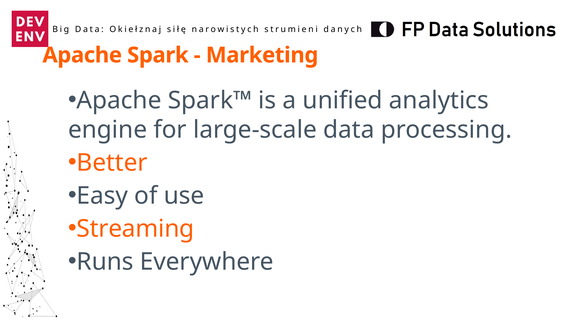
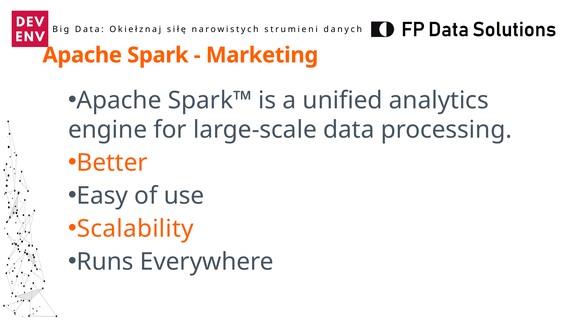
Streaming: Streaming -> Scalability (135, 229)
